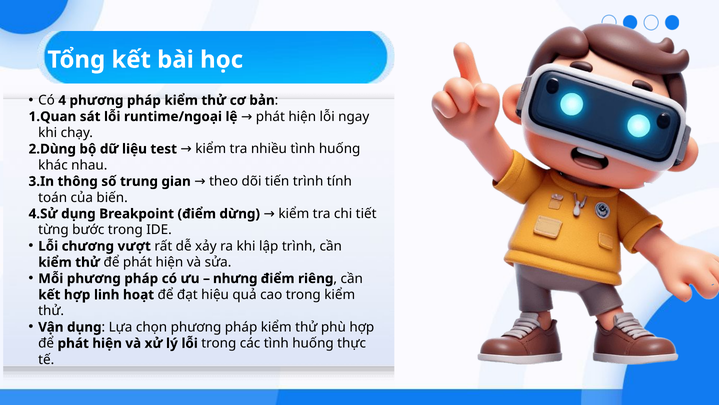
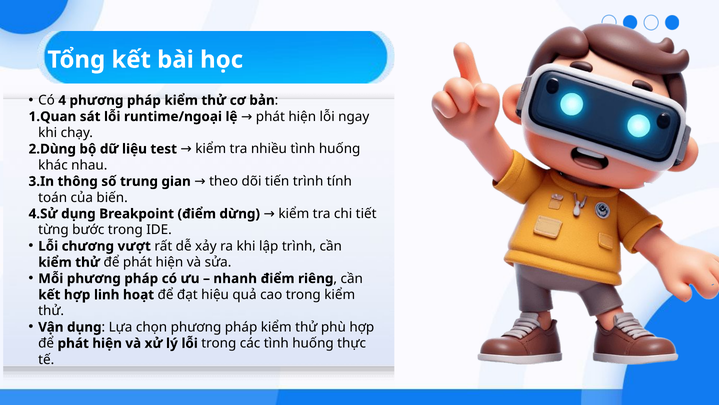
nhưng: nhưng -> nhanh (235, 278)
